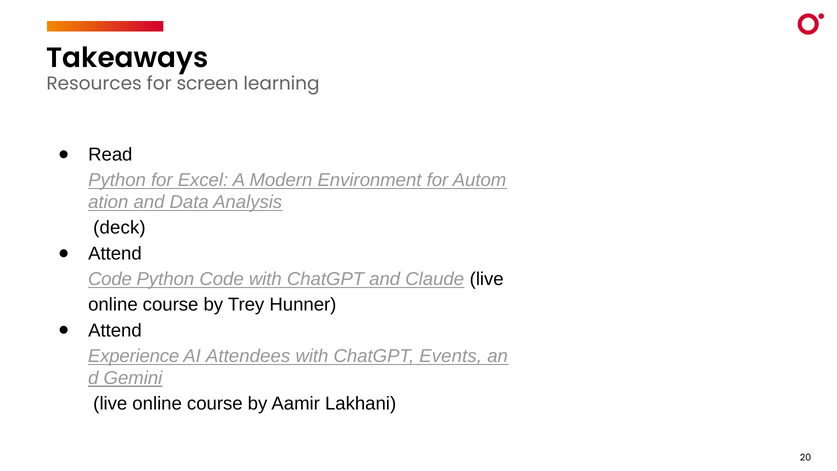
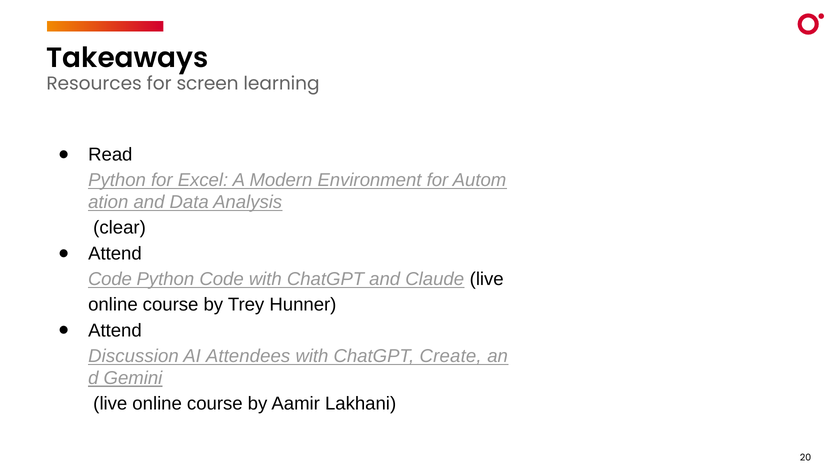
deck: deck -> clear (120, 228)
Experience: Experience -> Discussion (134, 356)
Events: Events -> Create (451, 356)
